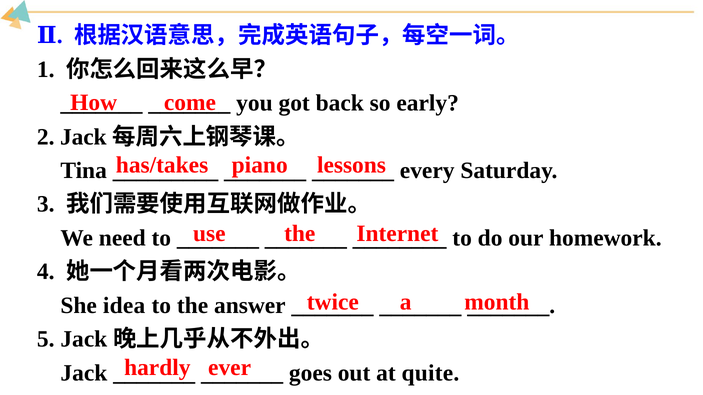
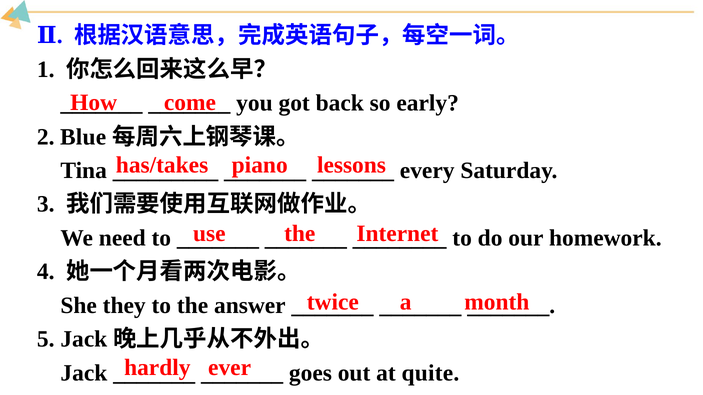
2 Jack: Jack -> Blue (83, 137)
idea: idea -> they (124, 306)
